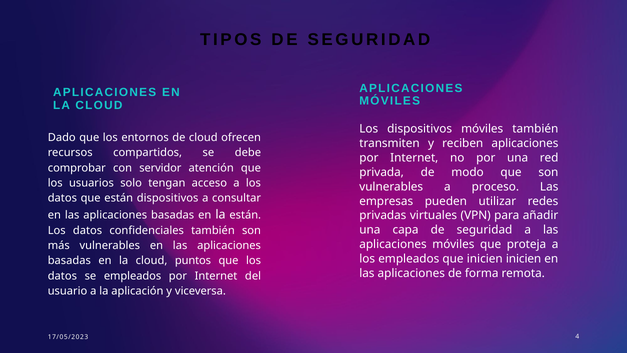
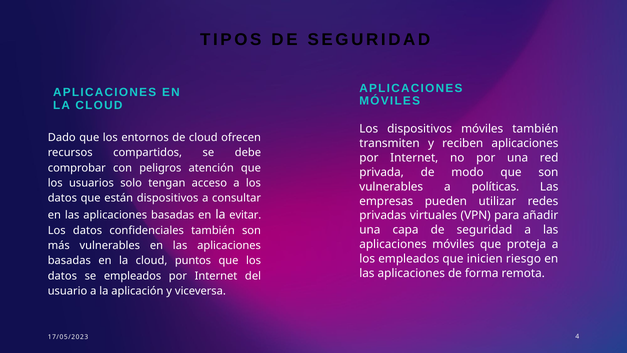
servidor: servidor -> peligros (160, 168)
proceso: proceso -> políticas (495, 186)
la están: están -> evitar (245, 215)
inicien inicien: inicien -> riesgo (523, 259)
